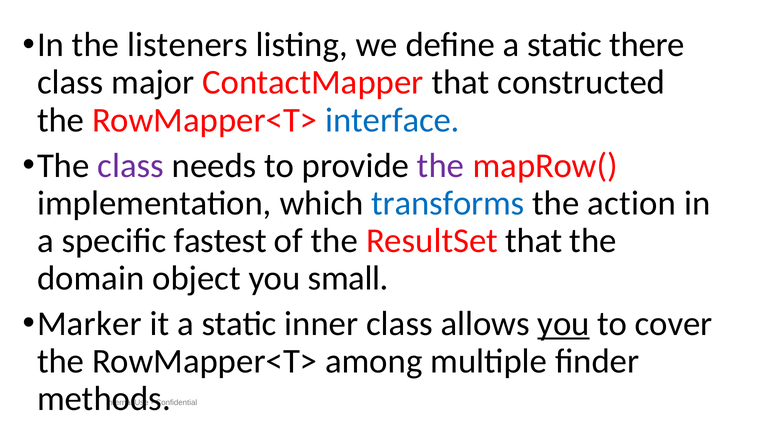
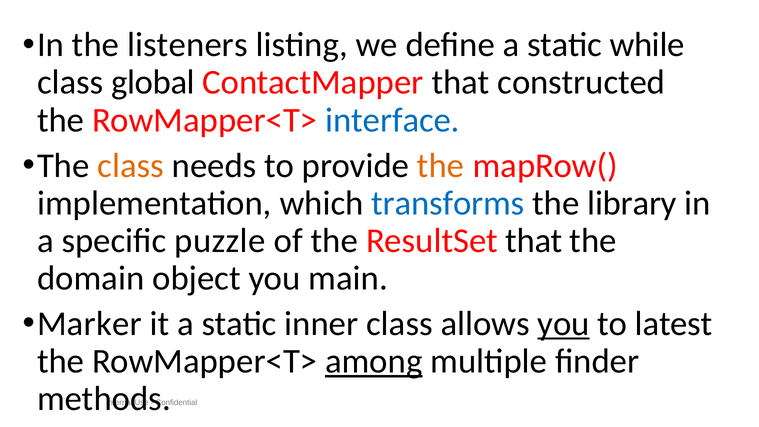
there: there -> while (647, 45)
major: major -> global (153, 82)
class colour: purple -> orange (131, 166)
the colour: purple -> orange (440, 166)
action: action -> library (632, 203)
fastest: fastest -> puzzle (220, 241)
small: small -> main (348, 278)
cover: cover -> latest (674, 324)
among underline: none -> present (374, 361)
